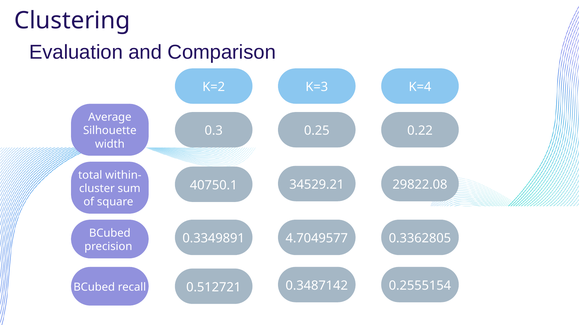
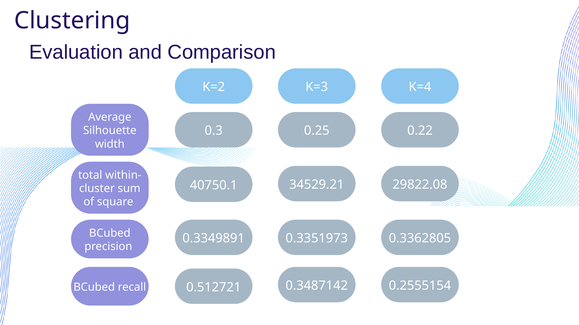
4.7049577: 4.7049577 -> 0.3351973 (317, 239)
